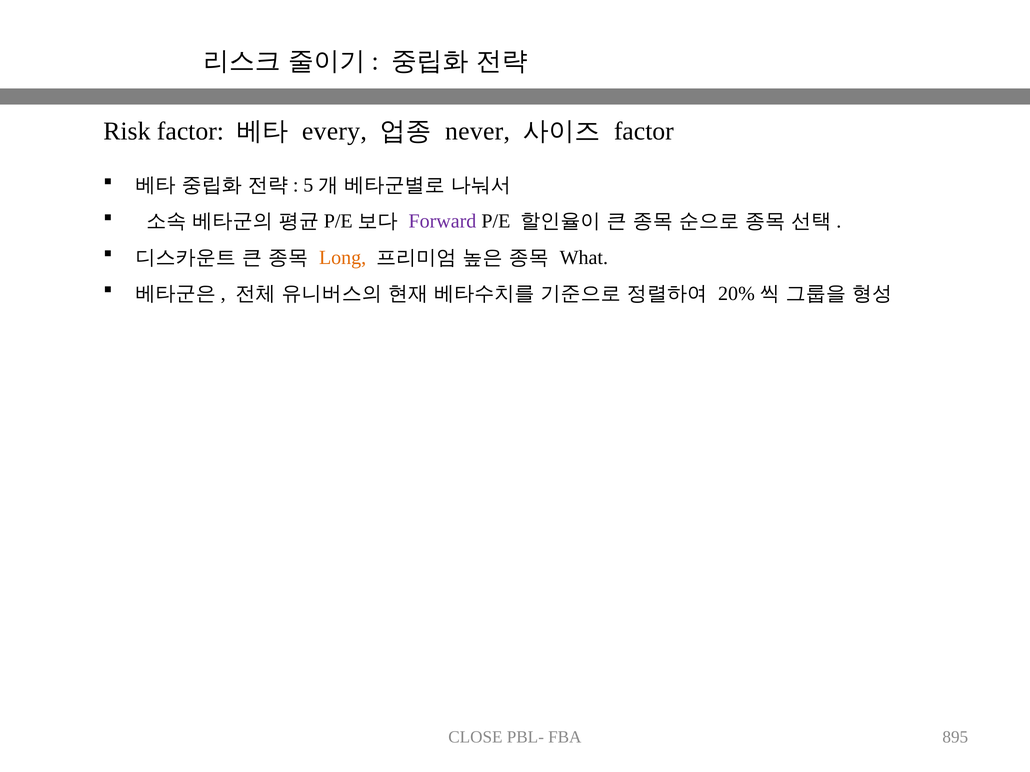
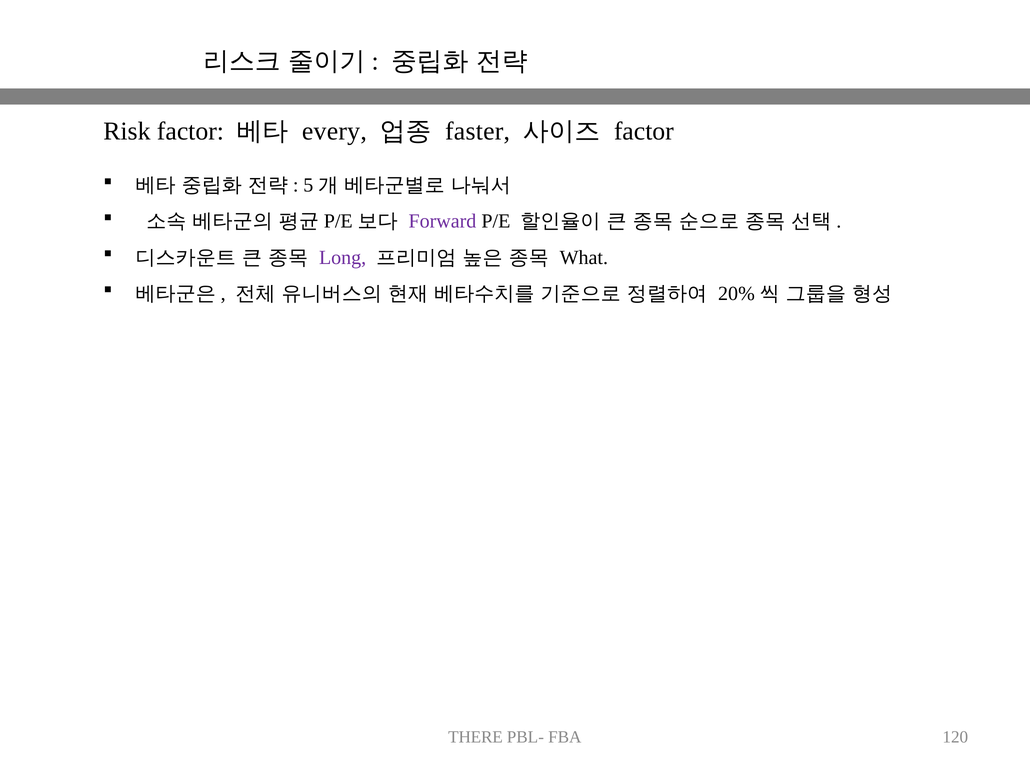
never: never -> faster (478, 131)
Long colour: orange -> purple (343, 258)
CLOSE: CLOSE -> THERE (475, 738)
895: 895 -> 120 (955, 738)
